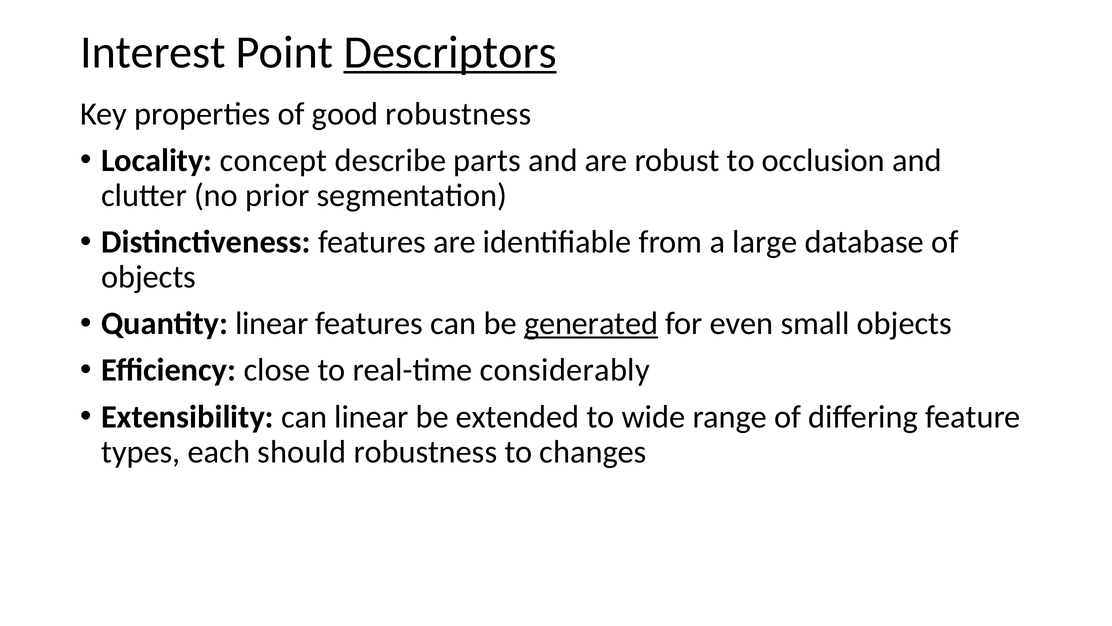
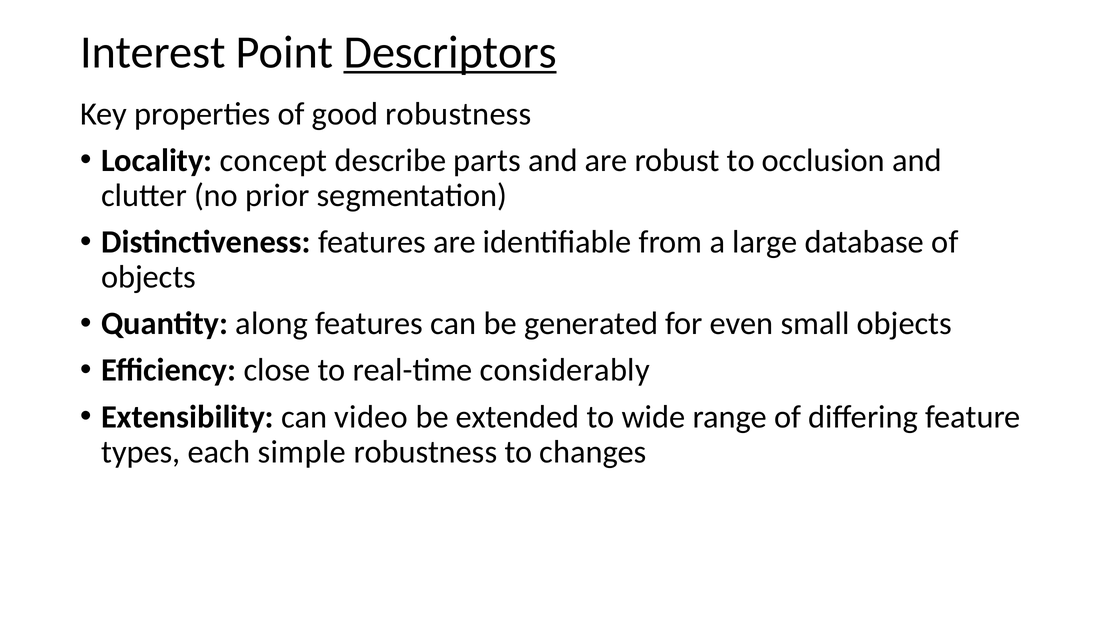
Quantity linear: linear -> along (272, 323)
generated underline: present -> none (591, 323)
can linear: linear -> video (371, 417)
should: should -> simple (302, 451)
